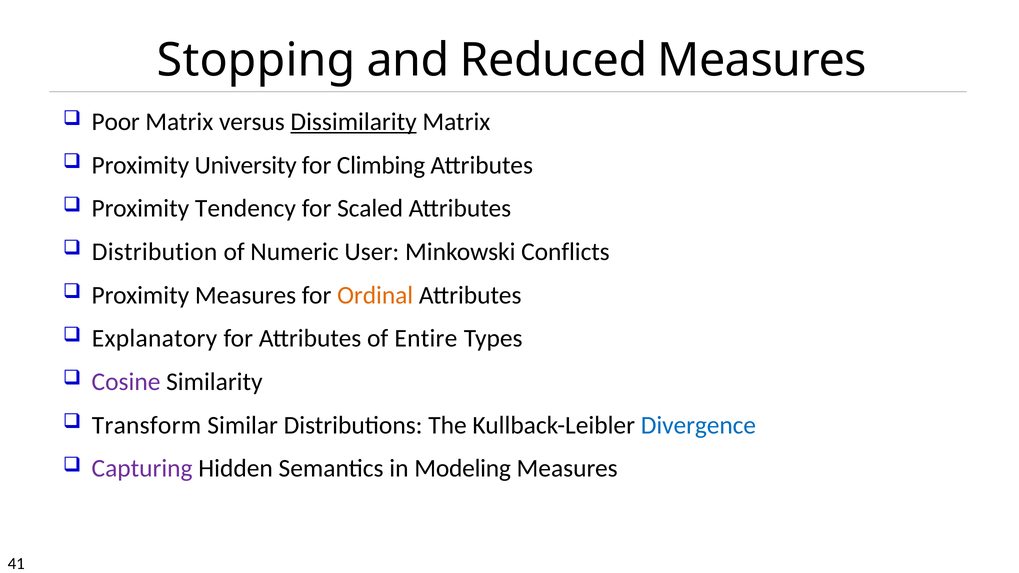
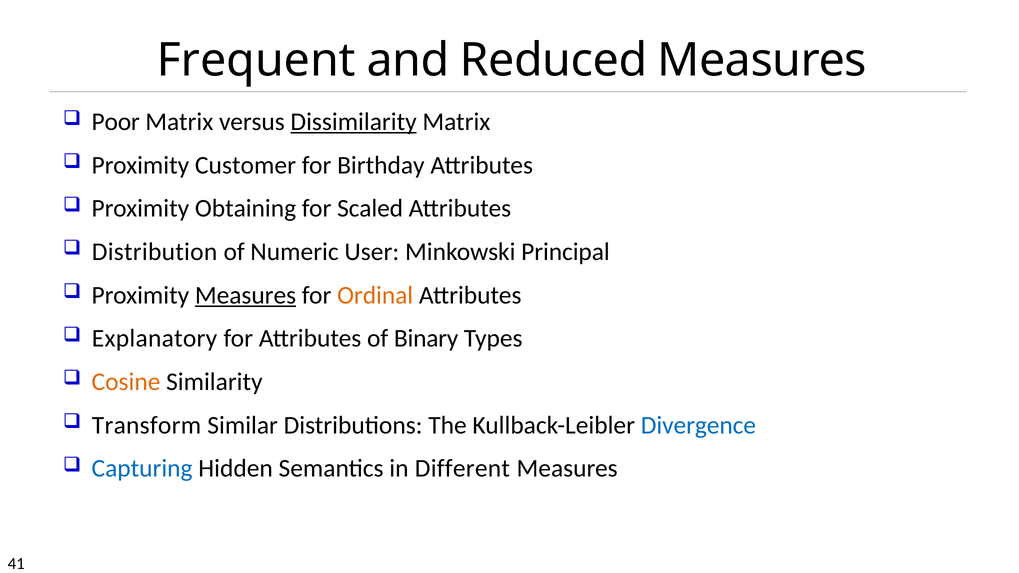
Stopping: Stopping -> Frequent (256, 60)
University: University -> Customer (245, 165)
Climbing: Climbing -> Birthday (381, 165)
Tendency: Tendency -> Obtaining (246, 209)
Conflicts: Conflicts -> Principal (565, 252)
Measures underline: none -> present (246, 295)
Entire: Entire -> Binary (426, 339)
Cosine colour: purple -> orange (126, 382)
Capturing colour: purple -> blue (142, 469)
Modeling: Modeling -> Different (462, 469)
